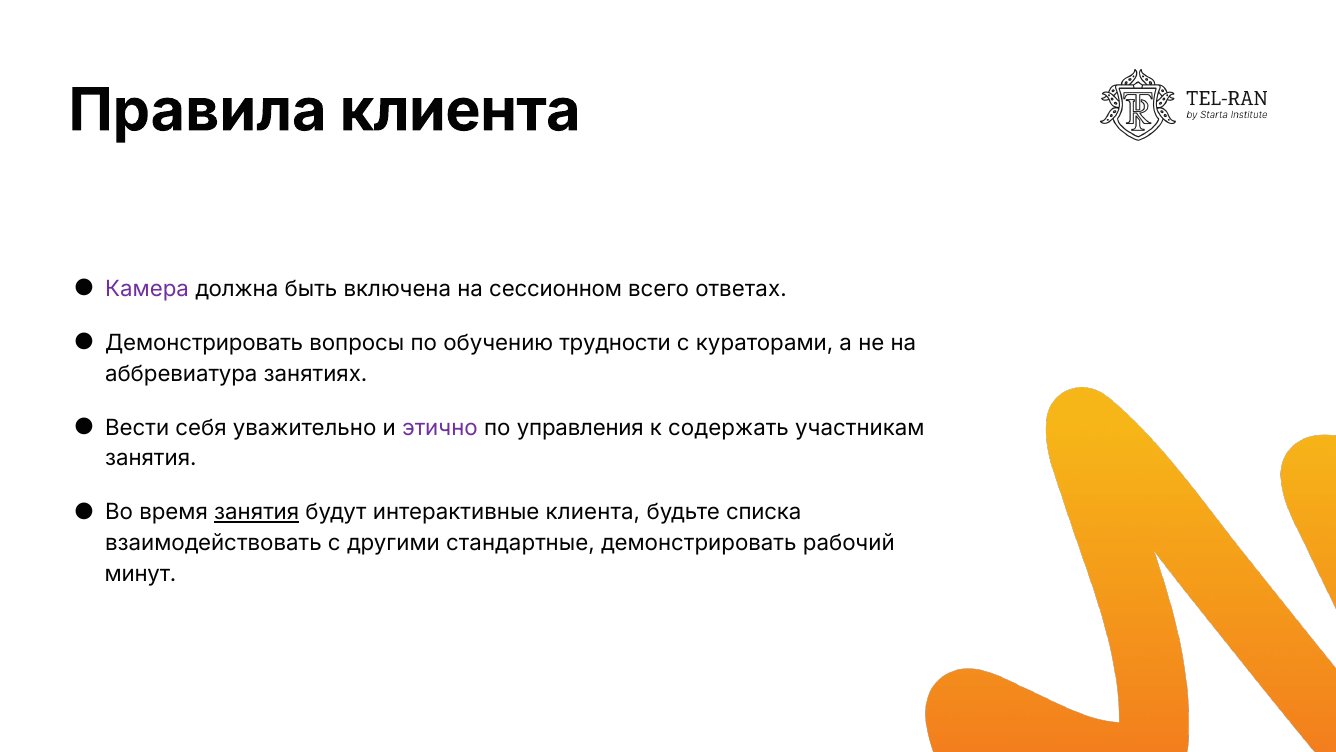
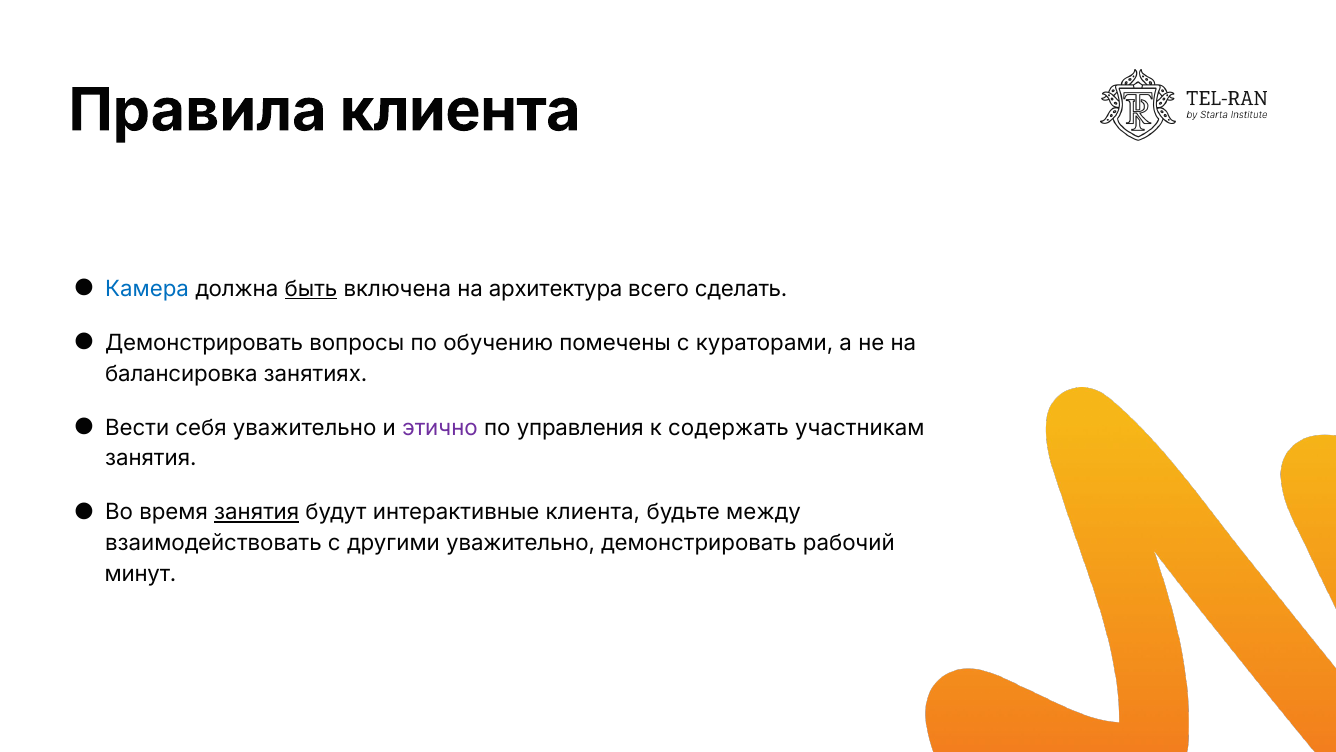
Камера colour: purple -> blue (147, 289)
быть underline: none -> present (311, 289)
сессионном: сессионном -> архитектура (556, 289)
ответах: ответах -> сделать (741, 289)
трудности: трудности -> помечены (615, 343)
аббревиатура: аббревиатура -> балансировка (181, 374)
списка: списка -> между (764, 512)
другими стандартные: стандартные -> уважительно (521, 543)
